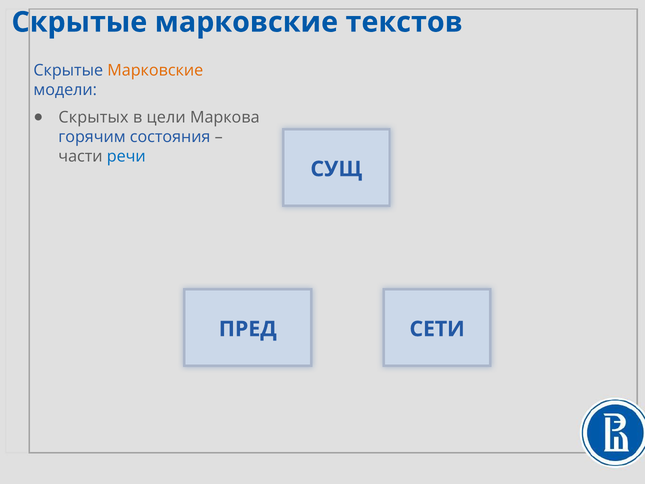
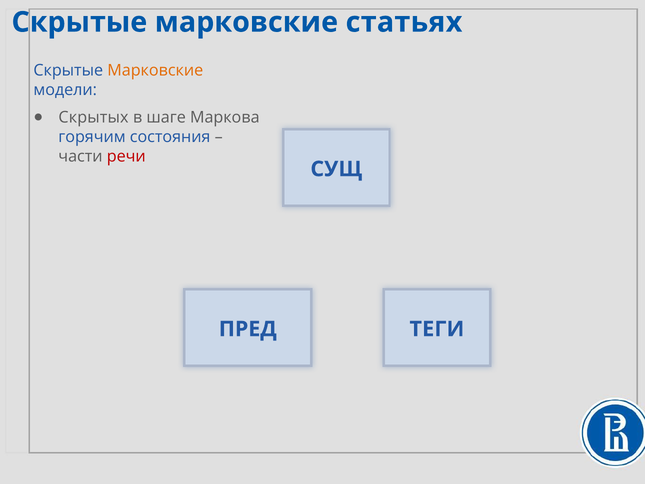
текстов: текстов -> статьях (404, 22)
цели: цели -> шаге (166, 117)
речи colour: blue -> red (126, 156)
СЕТИ: СЕТИ -> ТЕГИ (437, 329)
